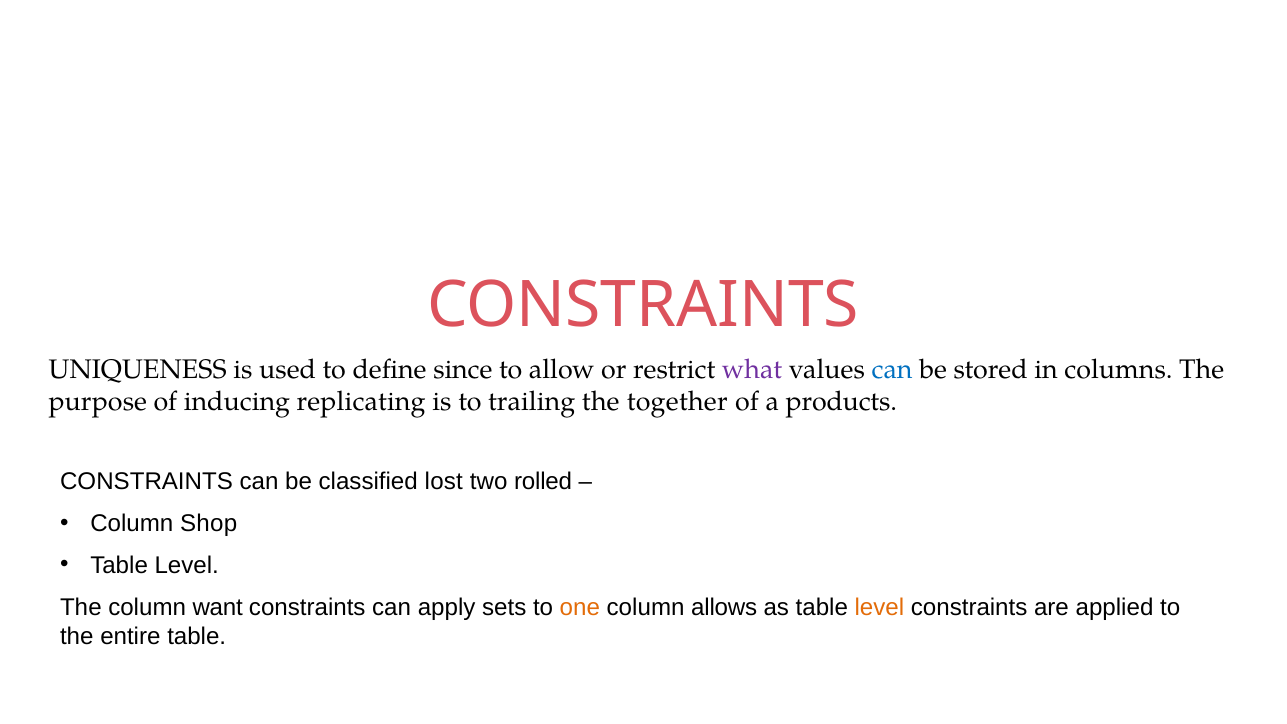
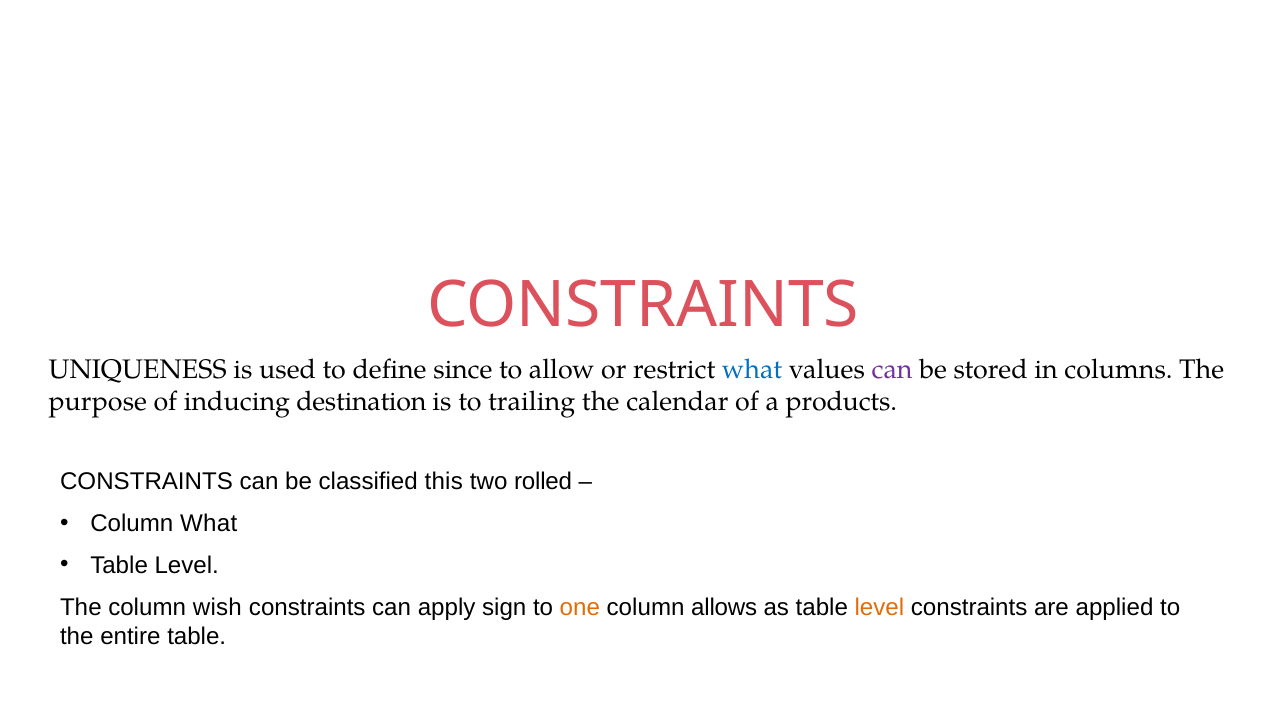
what colour: purple -> blue (752, 370)
can colour: blue -> purple (892, 370)
replicating: replicating -> destination (361, 402)
together: together -> calendar (677, 402)
lost: lost -> this (444, 482)
Column Shop: Shop -> What (209, 523)
want: want -> wish (217, 607)
sets: sets -> sign (504, 607)
